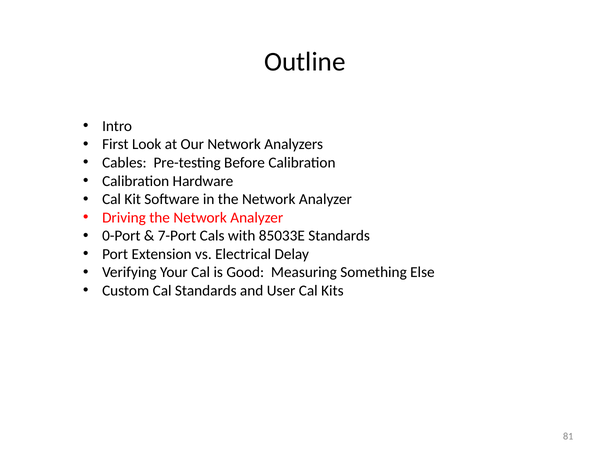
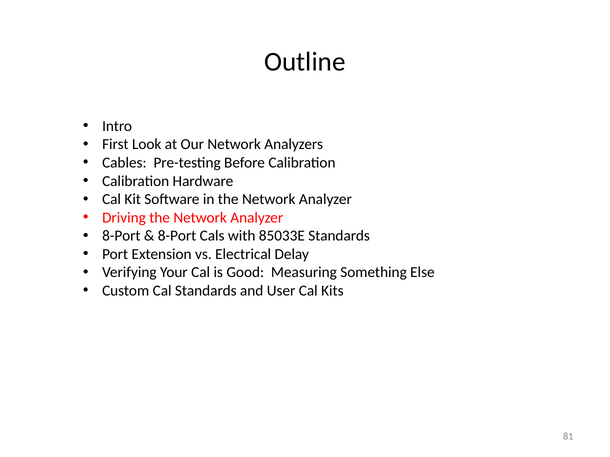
0-Port: 0-Port -> 8-Port (121, 236)
7-Port: 7-Port -> 8-Port (177, 236)
